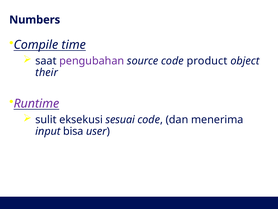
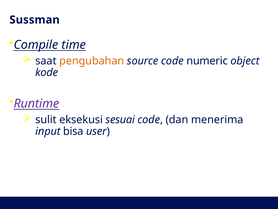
Numbers: Numbers -> Sussman (35, 20)
pengubahan colour: purple -> orange (92, 61)
product: product -> numeric (207, 61)
their: their -> kode (47, 72)
